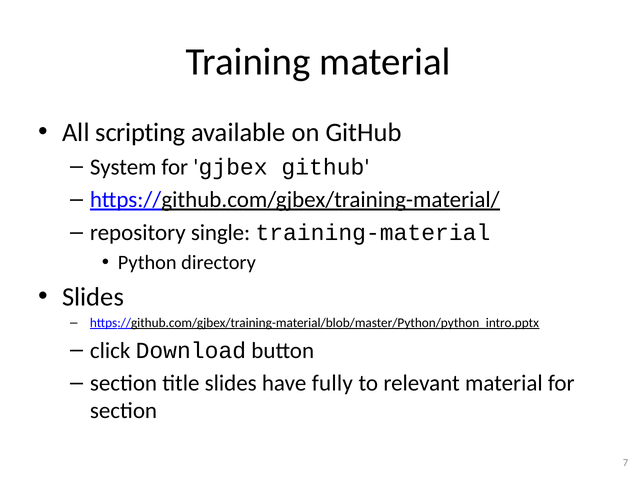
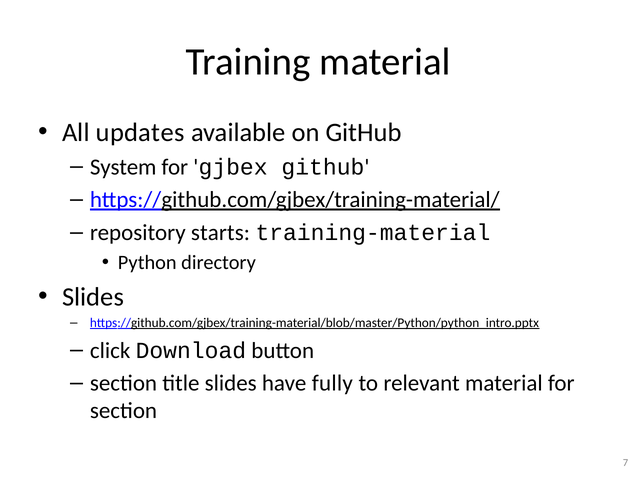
scripting: scripting -> updates (140, 132)
single: single -> starts (220, 233)
